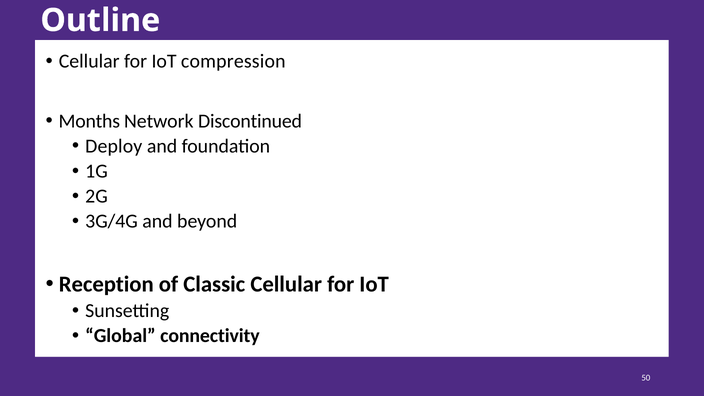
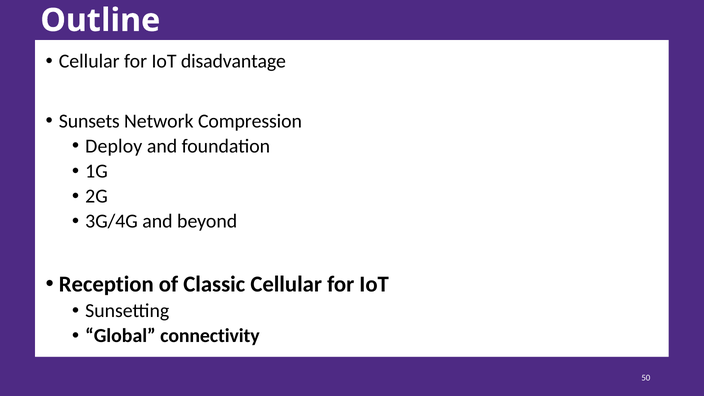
compression: compression -> disadvantage (233, 61)
Months: Months -> Sunsets (89, 121)
Discontinued: Discontinued -> Compression (250, 121)
